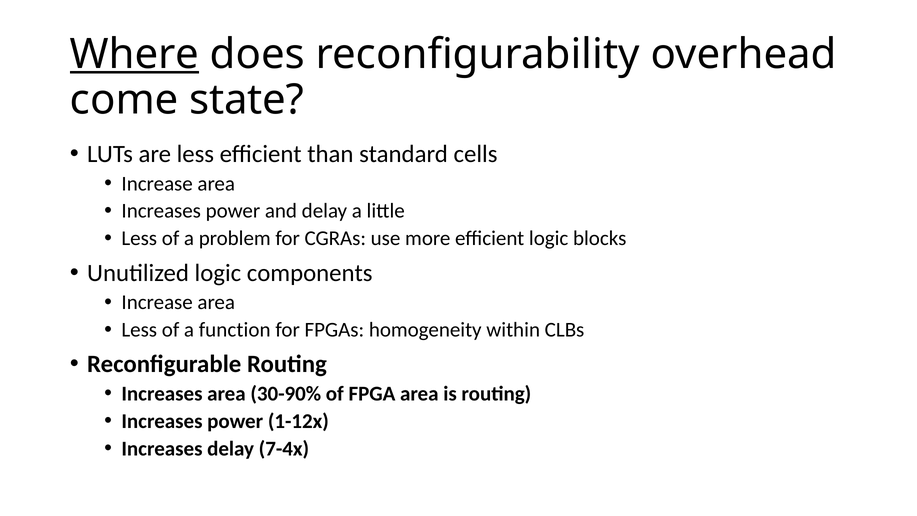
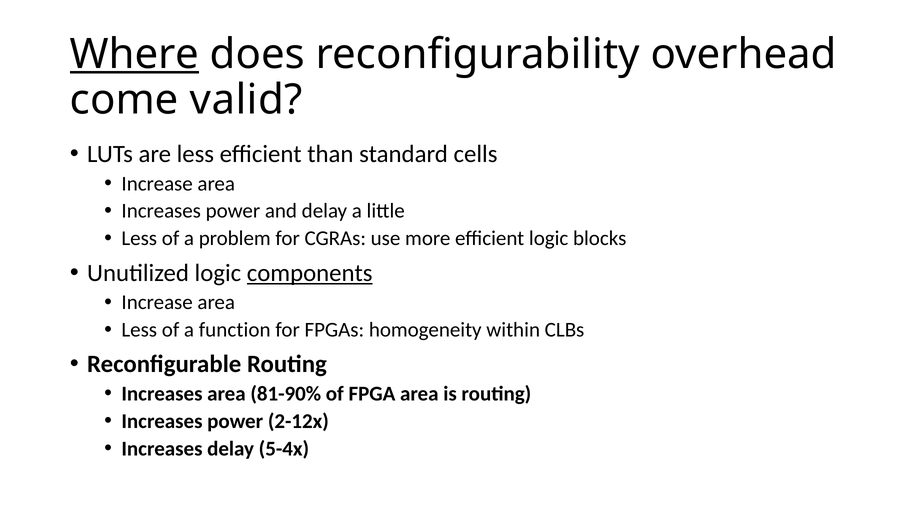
state: state -> valid (246, 100)
components underline: none -> present (310, 273)
30-90%: 30-90% -> 81-90% (286, 394)
1-12x: 1-12x -> 2-12x (298, 421)
7-4x: 7-4x -> 5-4x (284, 448)
